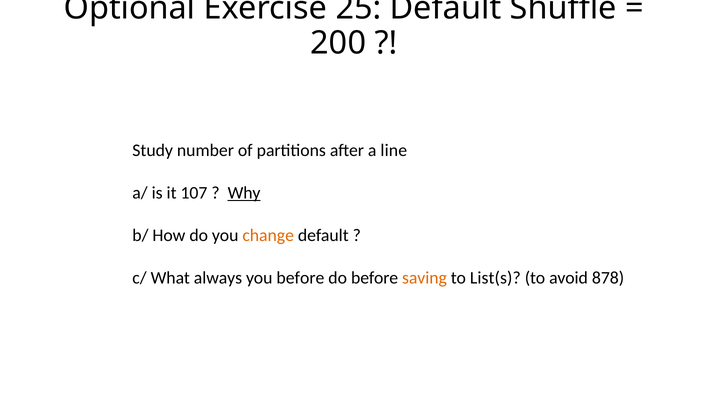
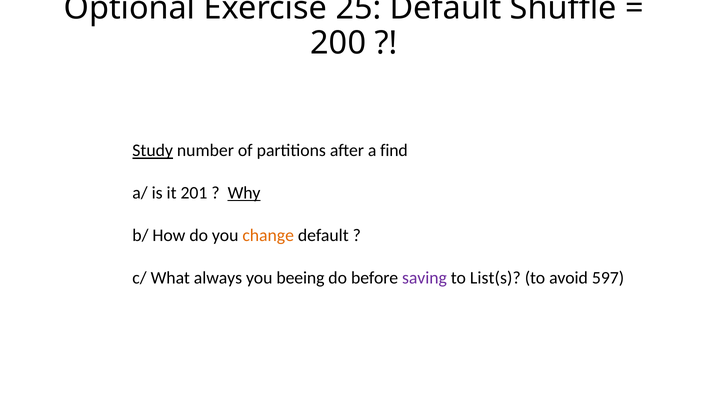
Study underline: none -> present (153, 151)
line: line -> find (394, 151)
107: 107 -> 201 (194, 193)
you before: before -> beeing (300, 278)
saving colour: orange -> purple (424, 278)
878: 878 -> 597 (608, 278)
